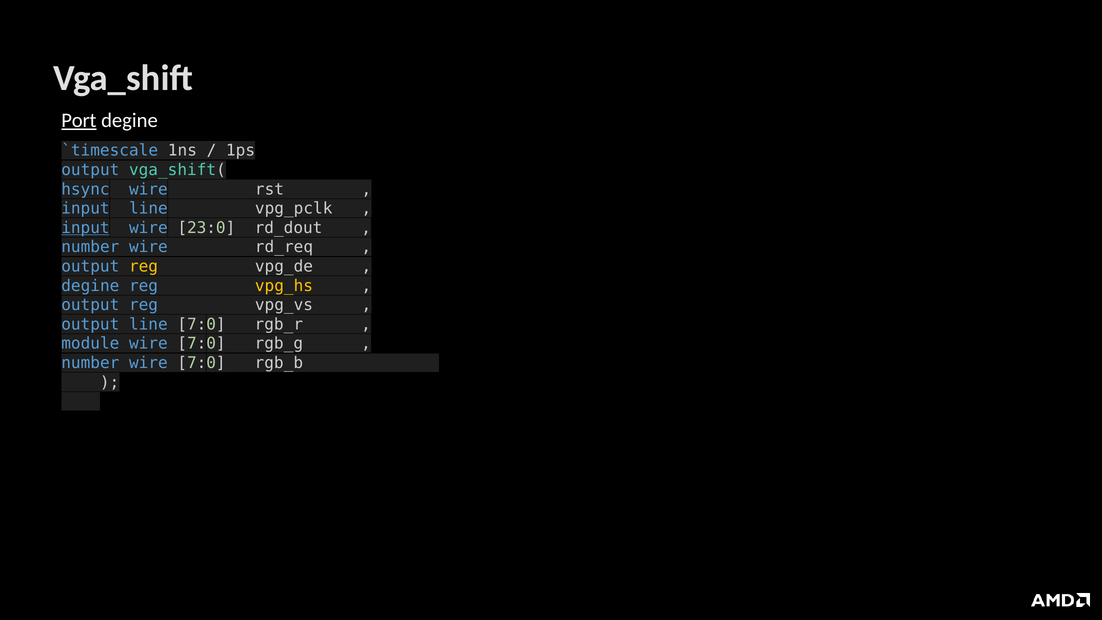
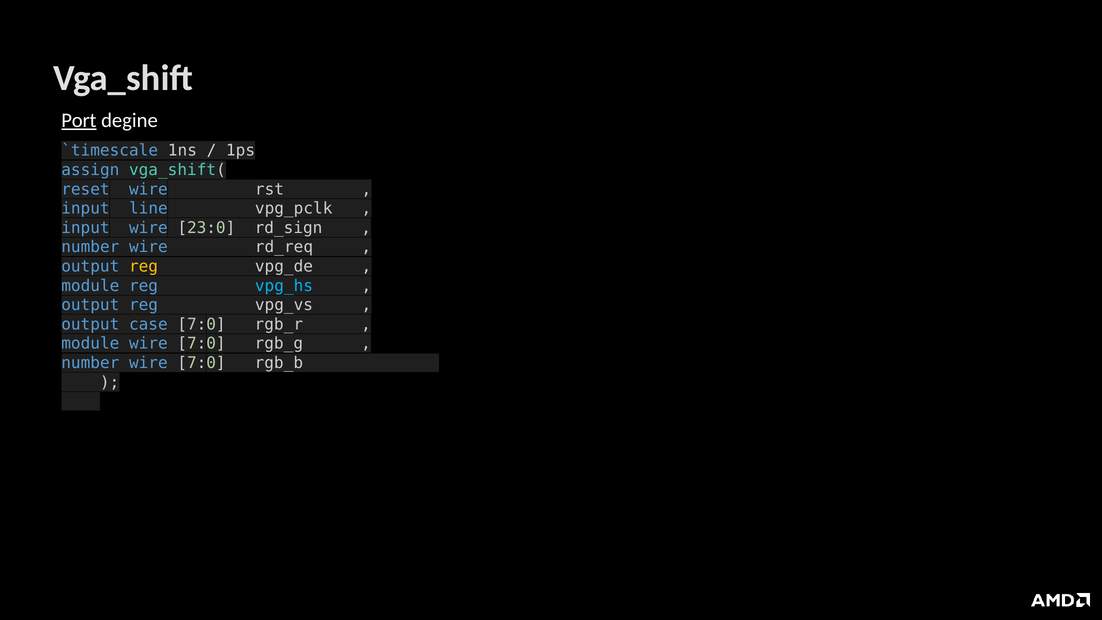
output: output -> assign (90, 170)
hsync: hsync -> reset (85, 189)
input underline: present -> none (85, 228)
rd_dout: rd_dout -> rd_sign (289, 228)
degine: degine -> module (90, 286)
vpg_hs colour: yellow -> light blue (284, 286)
output line: line -> case (148, 324)
